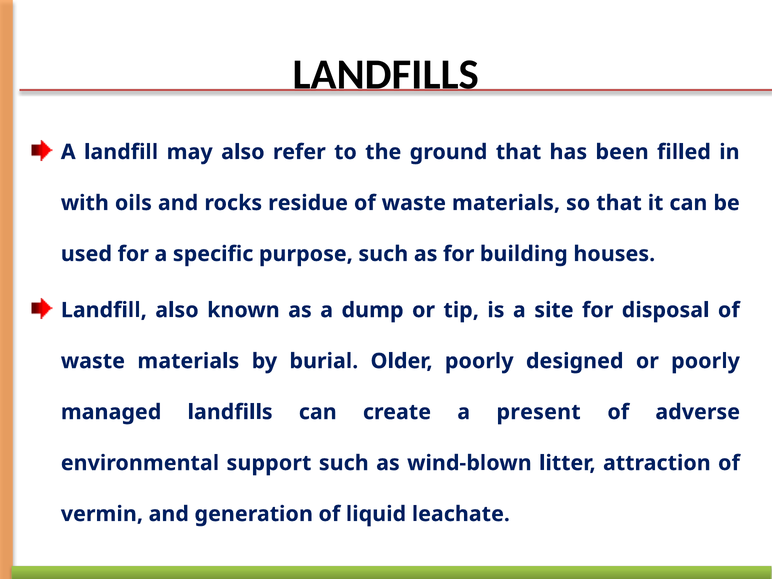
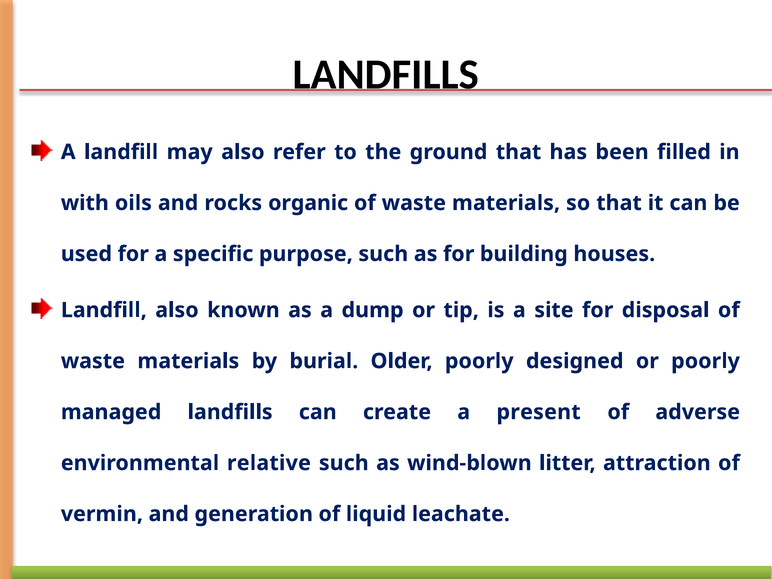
residue: residue -> organic (308, 203)
support: support -> relative (269, 463)
